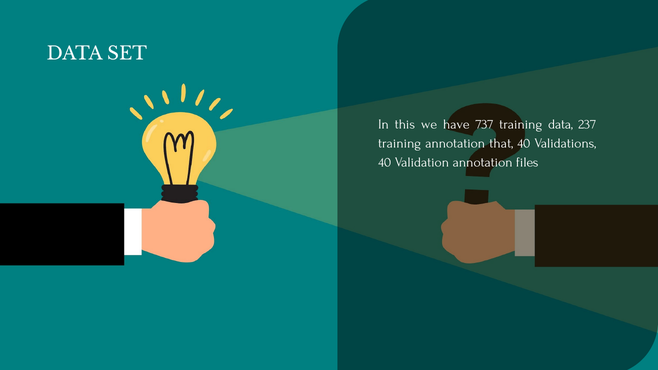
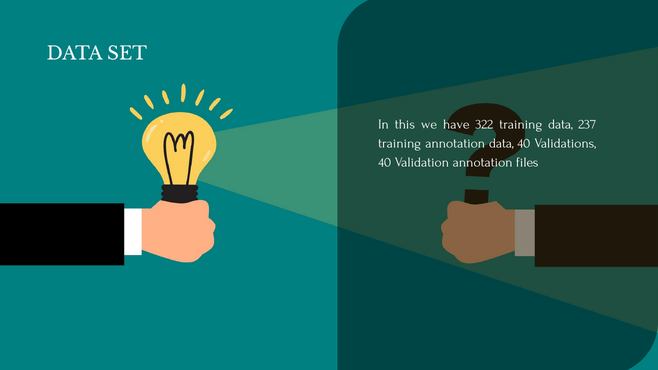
737: 737 -> 322 (484, 124)
annotation that: that -> data (501, 143)
